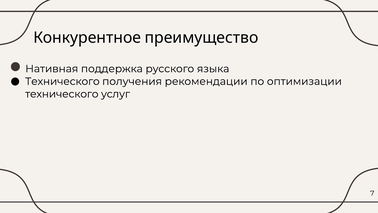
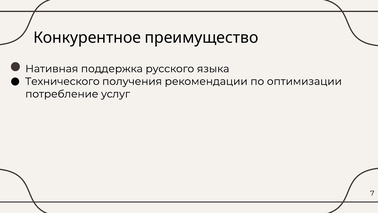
технического: технического -> потребление (62, 94)
